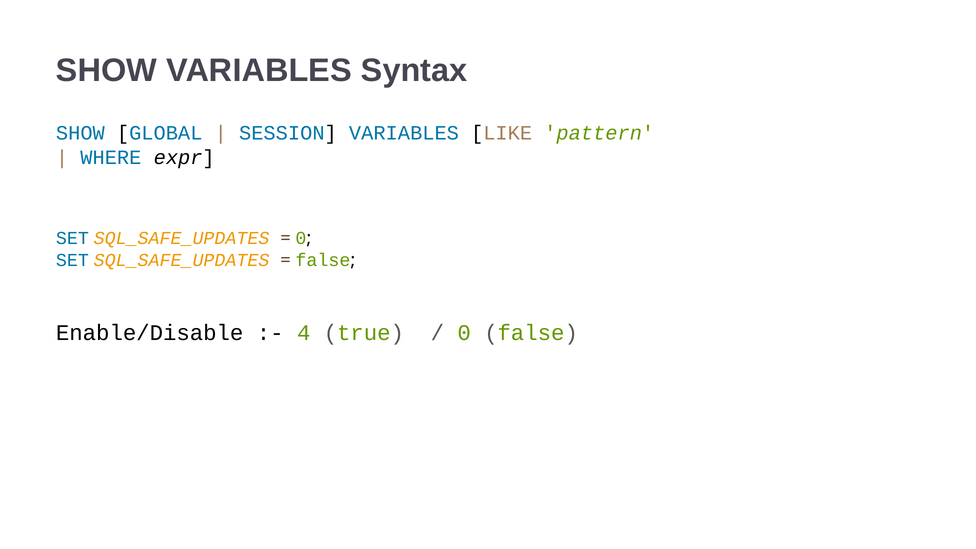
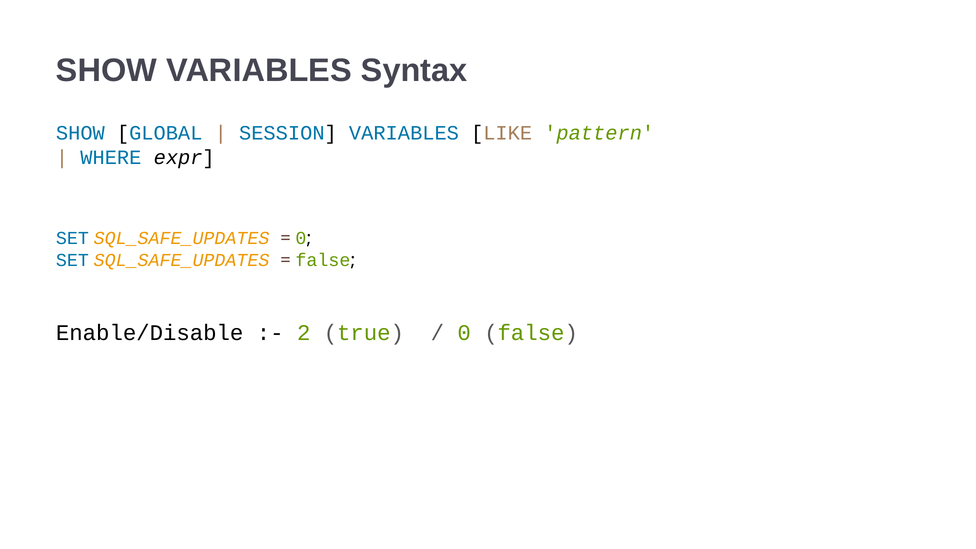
4: 4 -> 2 (304, 333)
